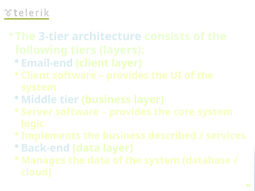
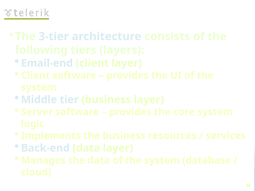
described: described -> resources (172, 136)
